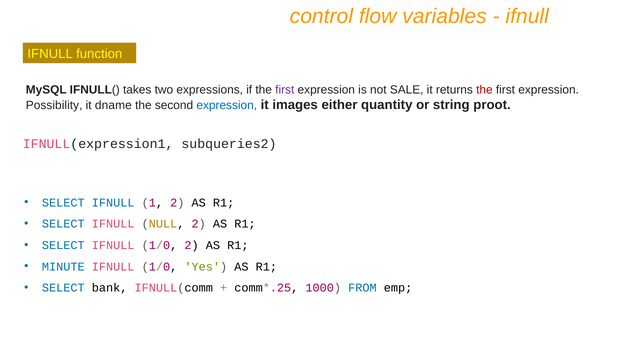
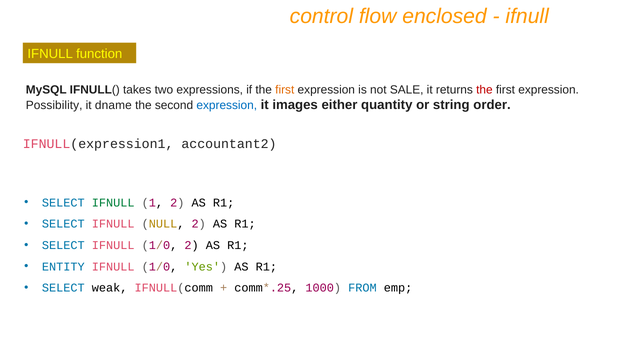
variables: variables -> enclosed (444, 16)
first colour: purple -> orange (285, 90)
proot: proot -> order (492, 105)
subqueries2: subqueries2 -> accountant2 (229, 144)
IFNULL colour: blue -> green (113, 203)
MINUTE: MINUTE -> ENTITY (63, 267)
bank: bank -> weak (110, 288)
